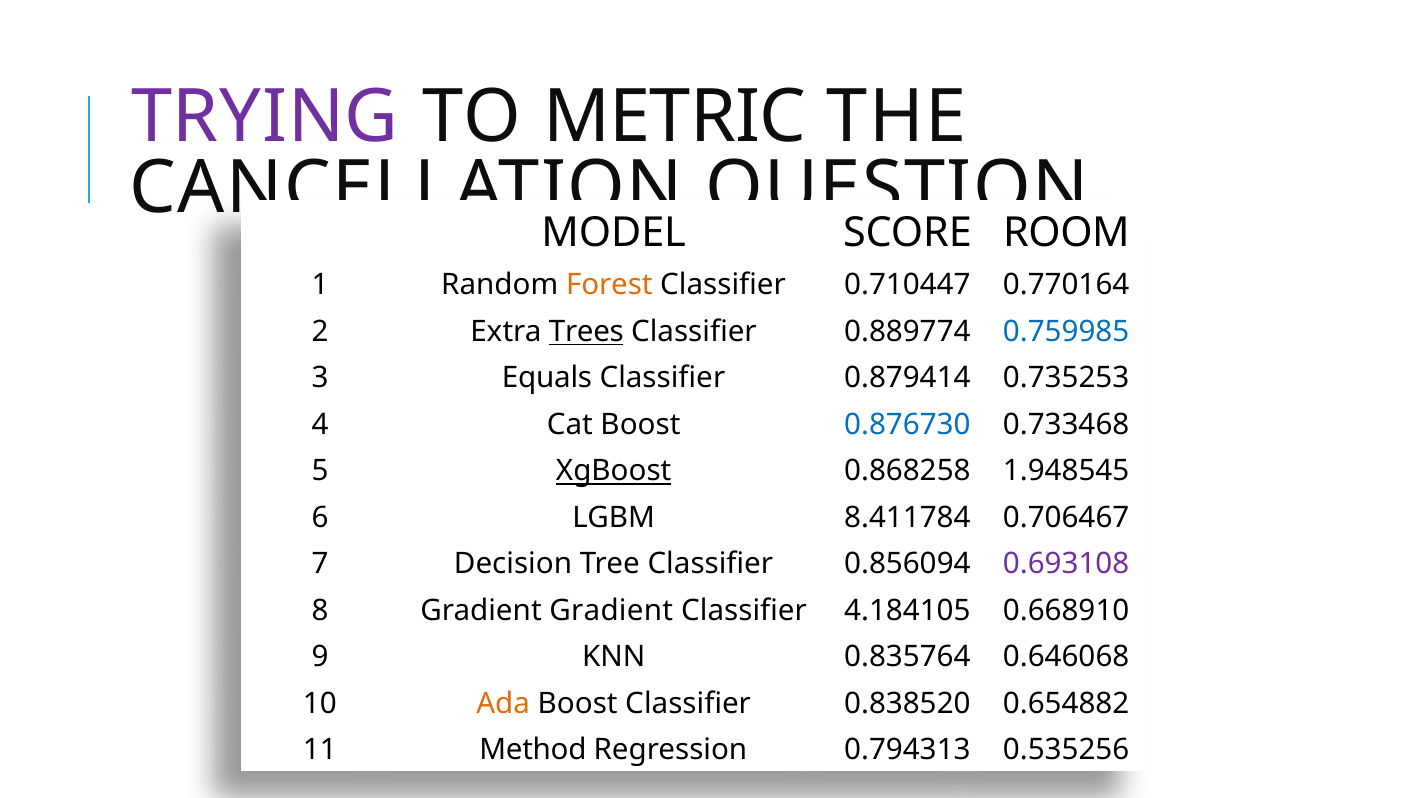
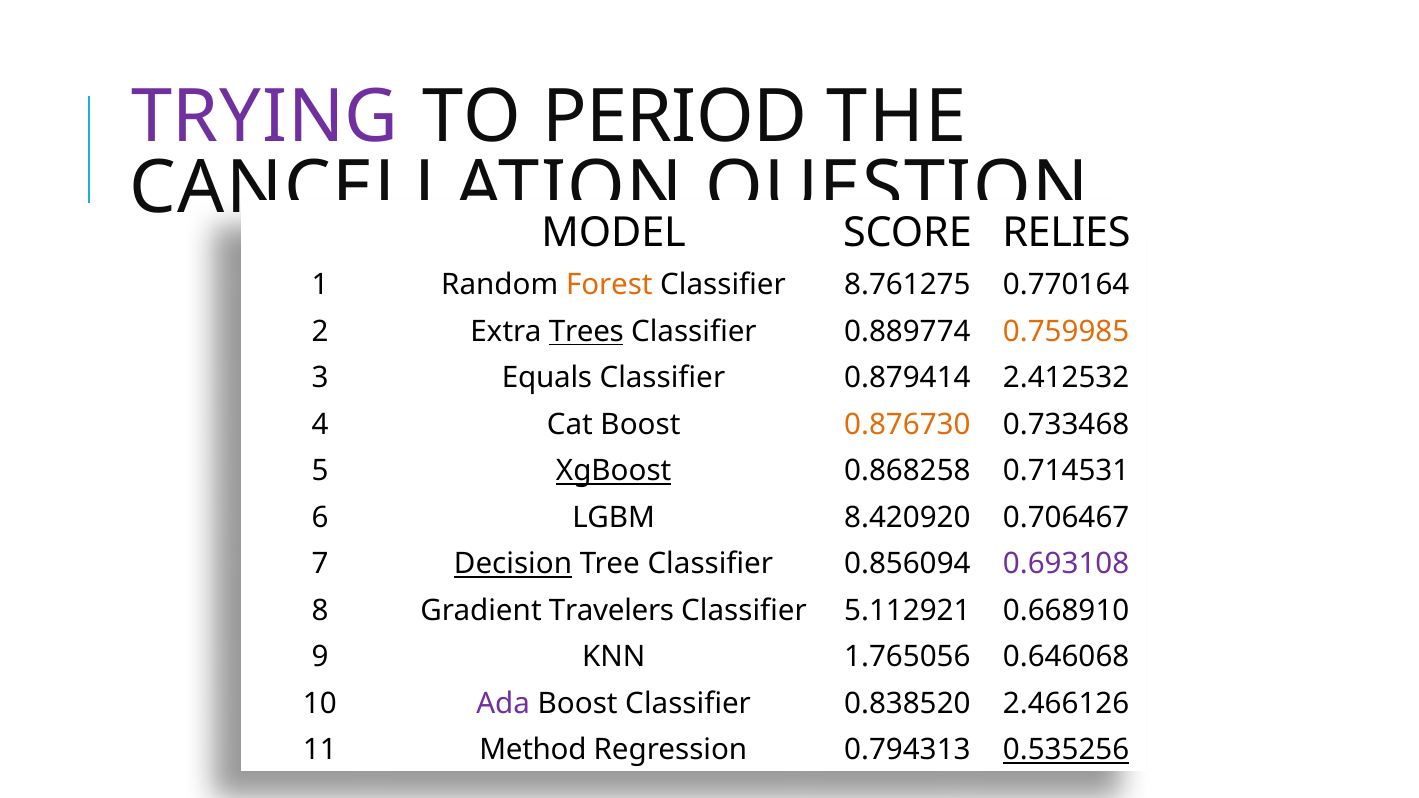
METRIC: METRIC -> PERIOD (675, 117)
ROOM: ROOM -> RELIES (1066, 233)
0.710447: 0.710447 -> 8.761275 (907, 285)
0.759985 colour: blue -> orange (1066, 332)
0.735253: 0.735253 -> 2.412532 (1066, 378)
0.876730 colour: blue -> orange (907, 425)
1.948545: 1.948545 -> 0.714531 (1066, 471)
8.411784: 8.411784 -> 8.420920 (907, 518)
Decision underline: none -> present (513, 564)
Gradient Gradient: Gradient -> Travelers (612, 611)
4.184105: 4.184105 -> 5.112921 (907, 611)
0.835764: 0.835764 -> 1.765056 (907, 657)
Ada colour: orange -> purple (503, 704)
0.654882: 0.654882 -> 2.466126 (1066, 704)
0.535256 underline: none -> present (1066, 750)
